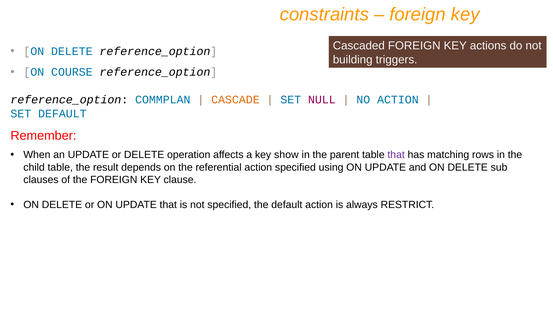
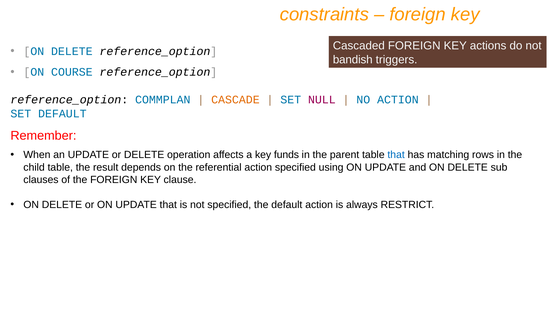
building: building -> bandish (353, 60)
show: show -> funds (286, 155)
that colour: purple -> blue (396, 155)
